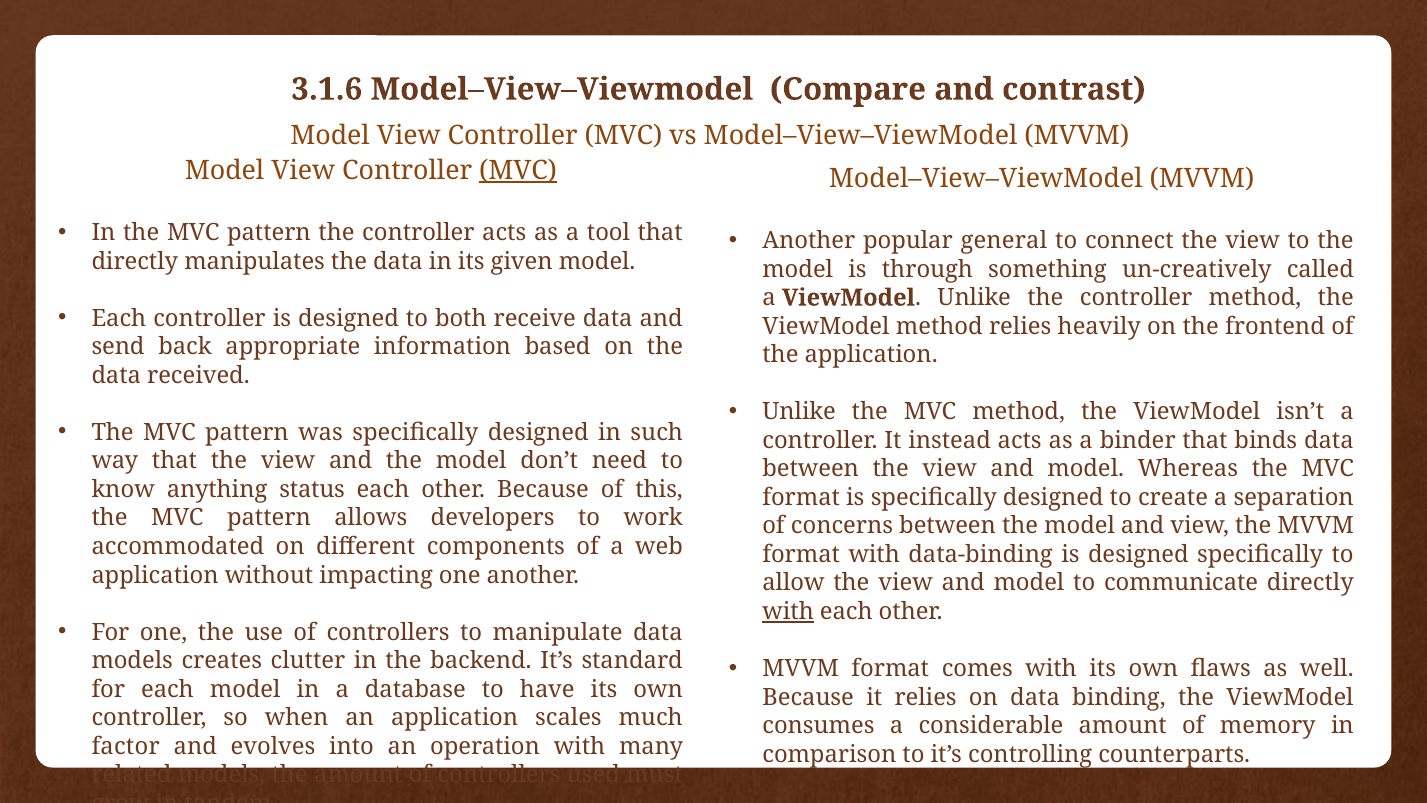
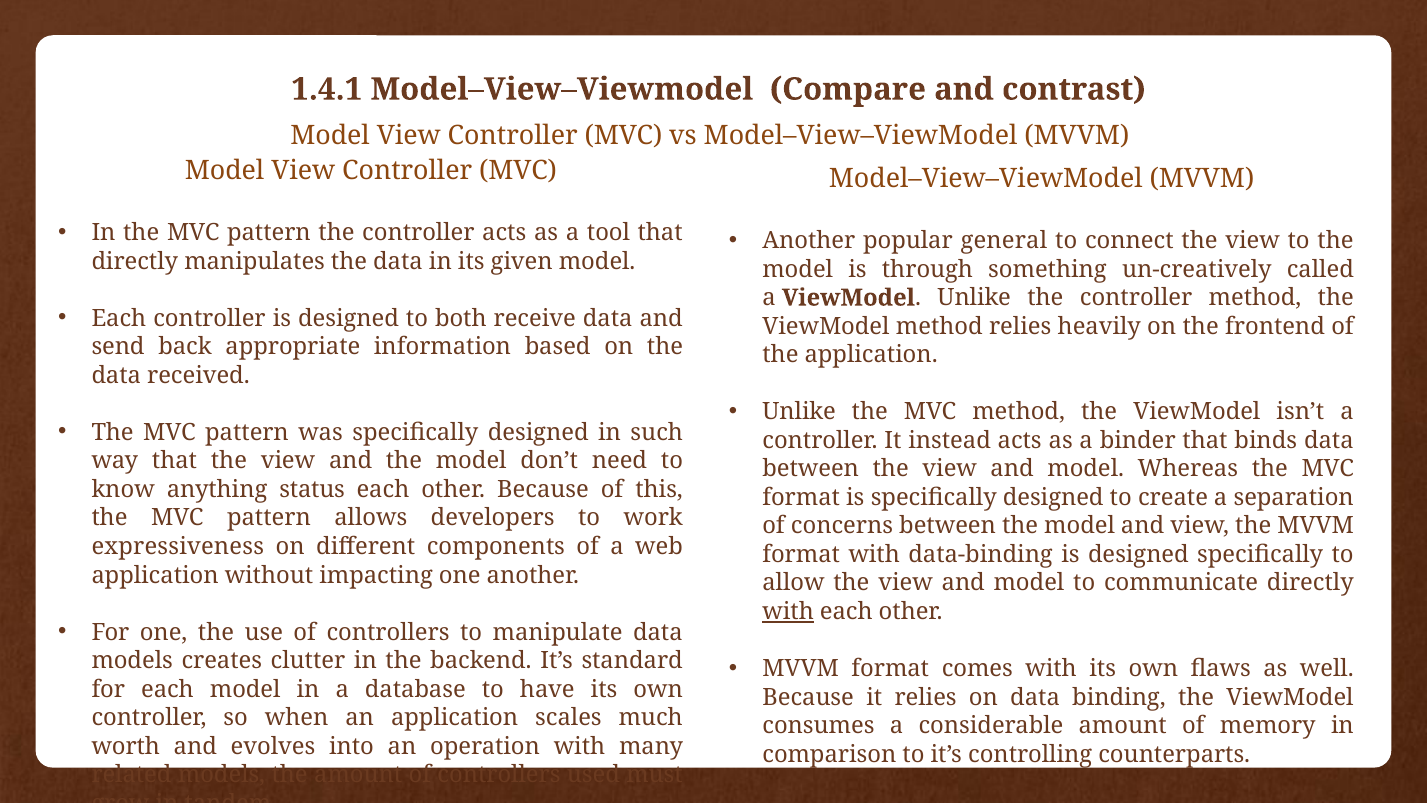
3.1.6: 3.1.6 -> 1.4.1 (327, 89)
MVC underline: present -> none (518, 170)
accommodated: accommodated -> expressiveness (178, 547)
factor: factor -> worth (126, 746)
